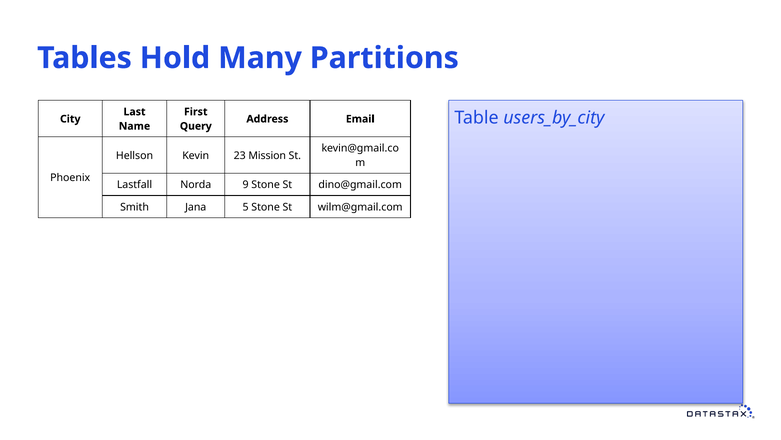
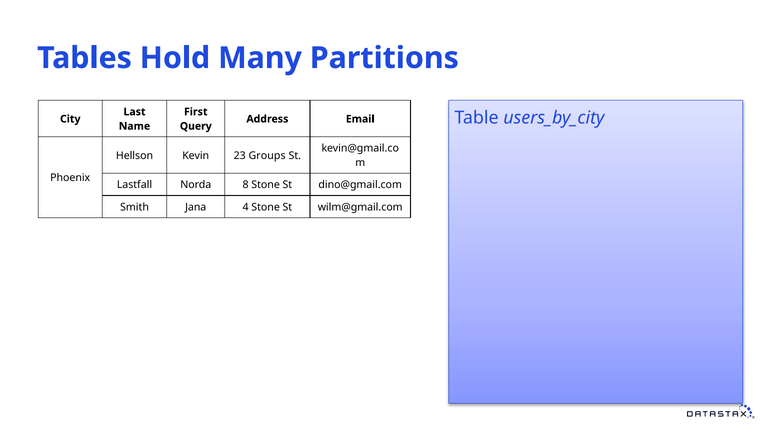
Mission: Mission -> Groups (267, 155)
9: 9 -> 8 (246, 185)
5: 5 -> 4 (246, 207)
